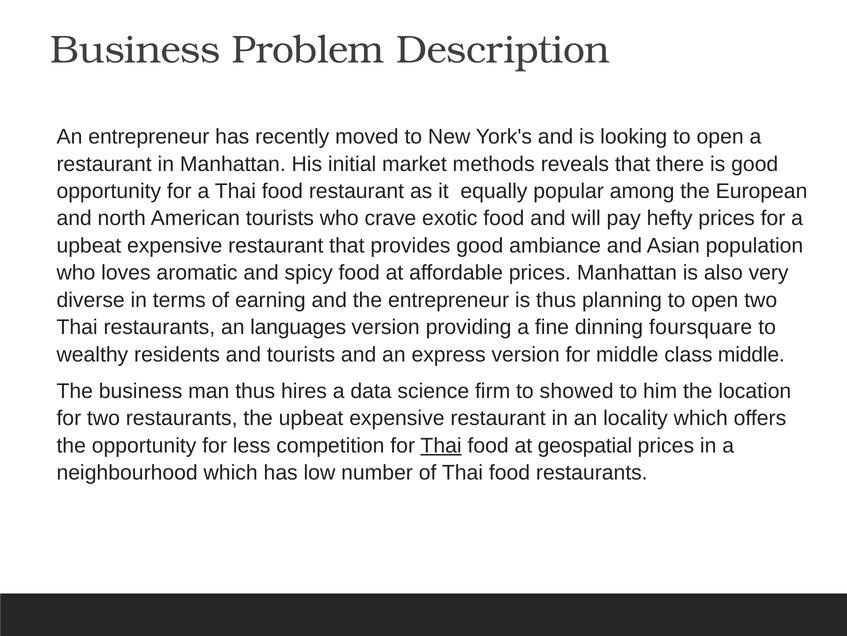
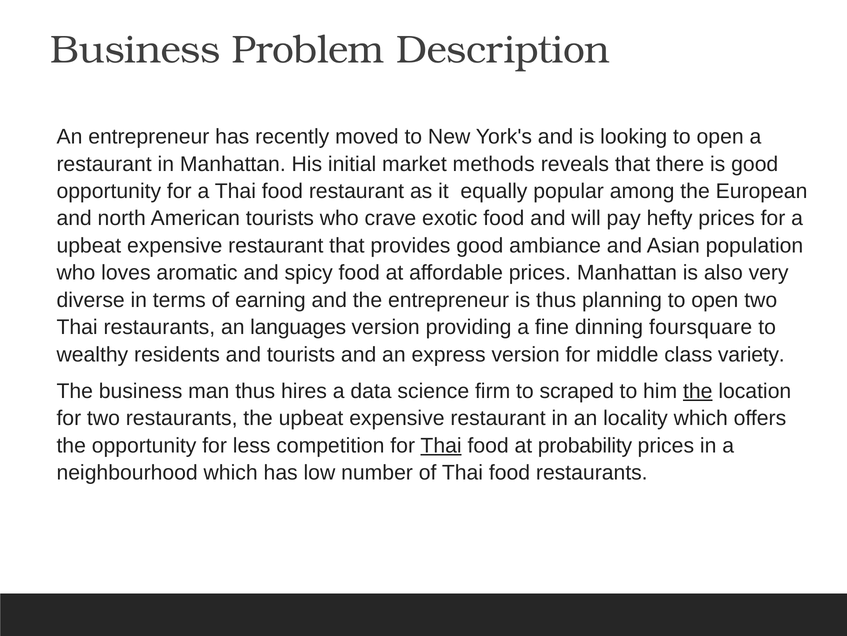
class middle: middle -> variety (751, 354)
showed: showed -> scraped (577, 391)
the underline: none -> present (698, 391)
geospatial: geospatial -> probability (585, 445)
